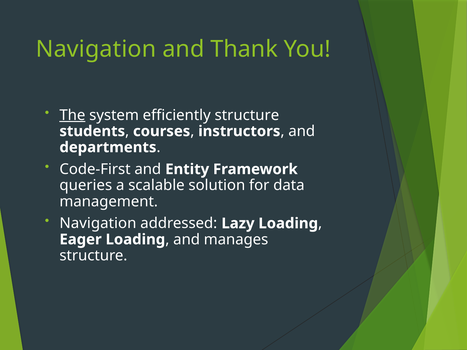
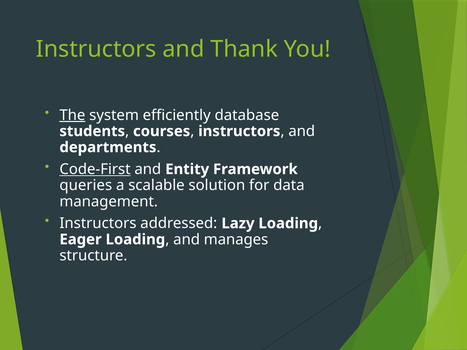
Navigation: Navigation -> Instructors (96, 49)
efficiently structure: structure -> database (247, 115)
Code-First underline: none -> present (95, 169)
Navigation: Navigation -> Instructors (98, 224)
